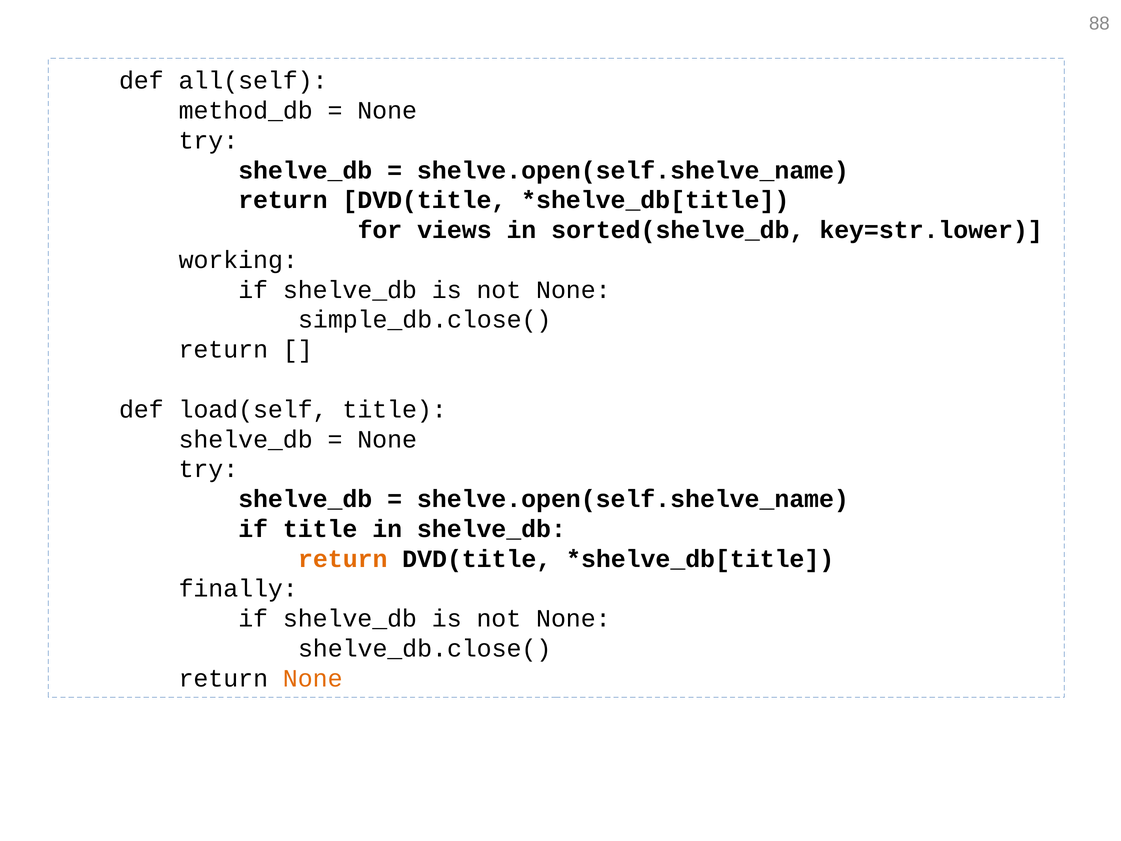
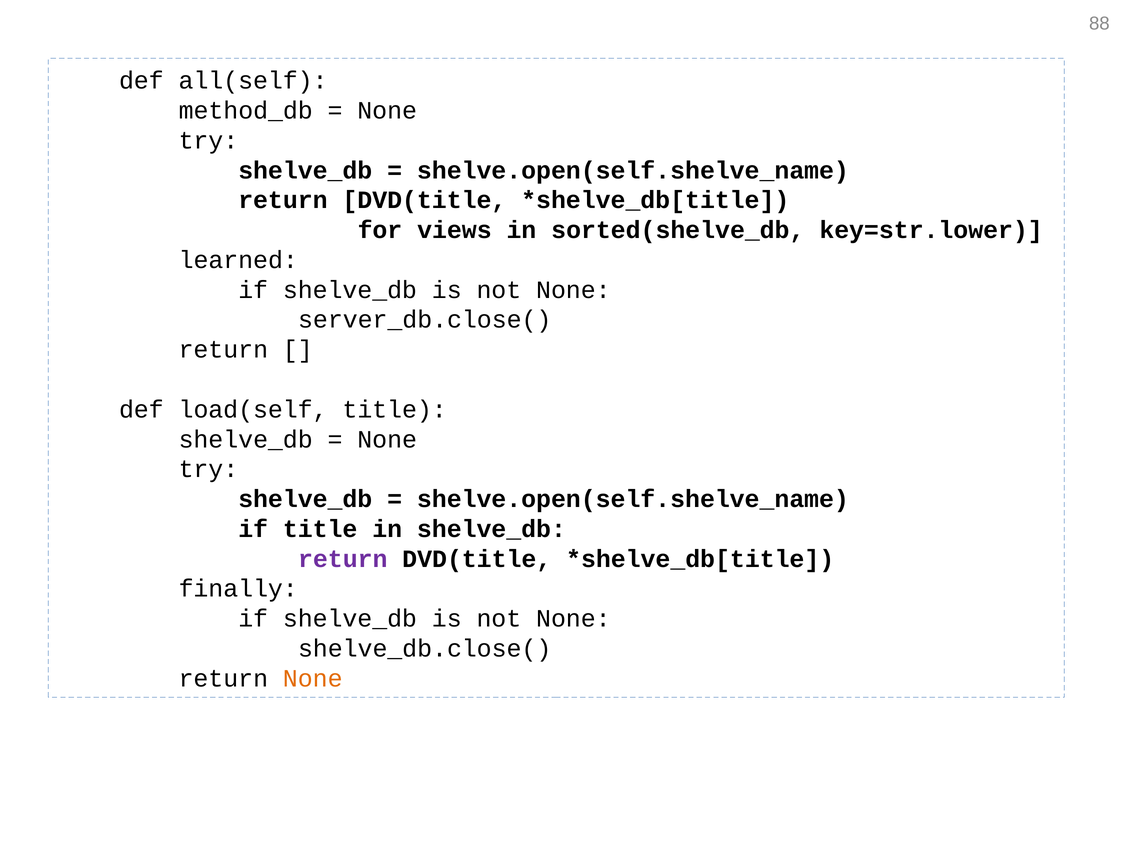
working: working -> learned (238, 260)
simple_db.close(: simple_db.close( -> server_db.close( (425, 320)
return colour: orange -> purple (343, 559)
